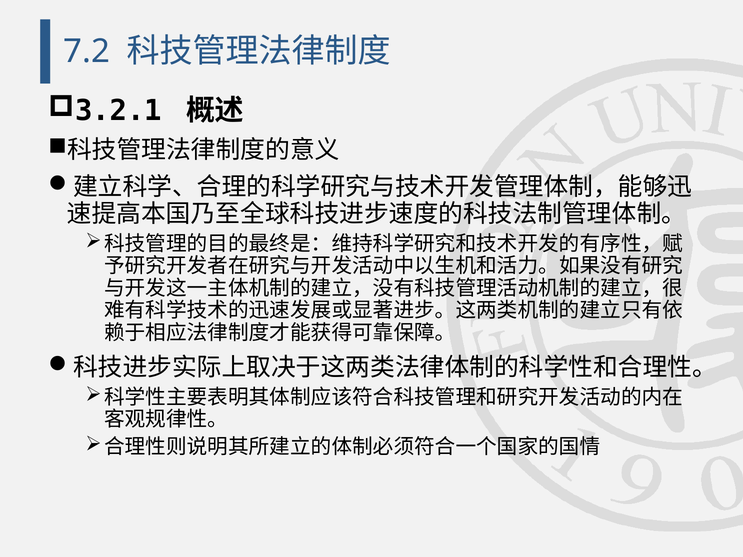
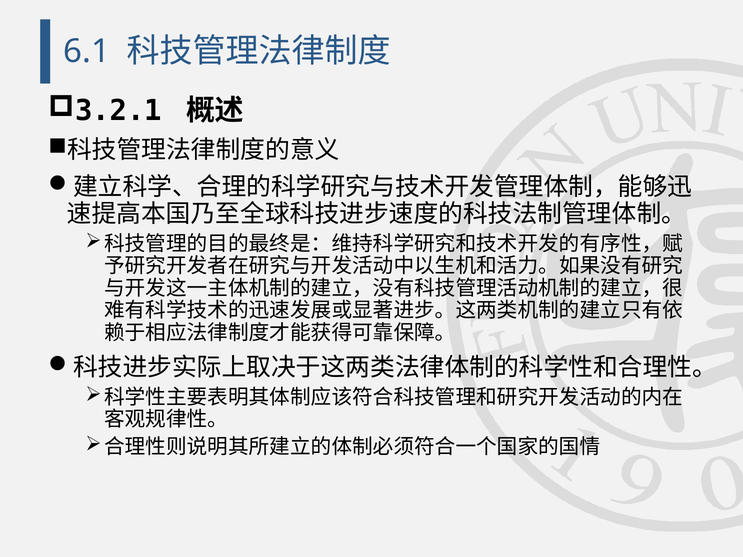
7.2: 7.2 -> 6.1 (87, 51)
